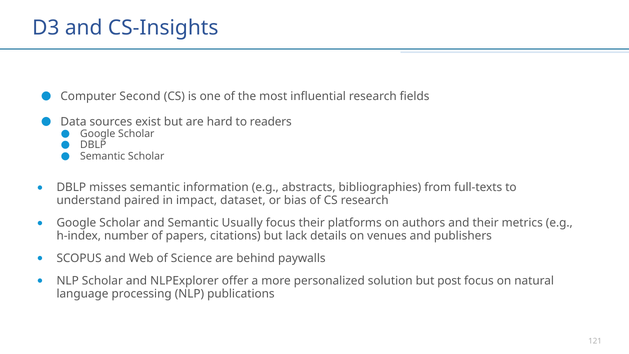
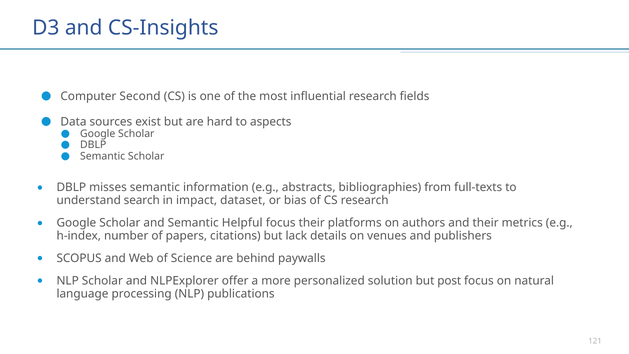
readers: readers -> aspects (271, 122)
paired: paired -> search (142, 200)
Usually: Usually -> Helpful (242, 223)
